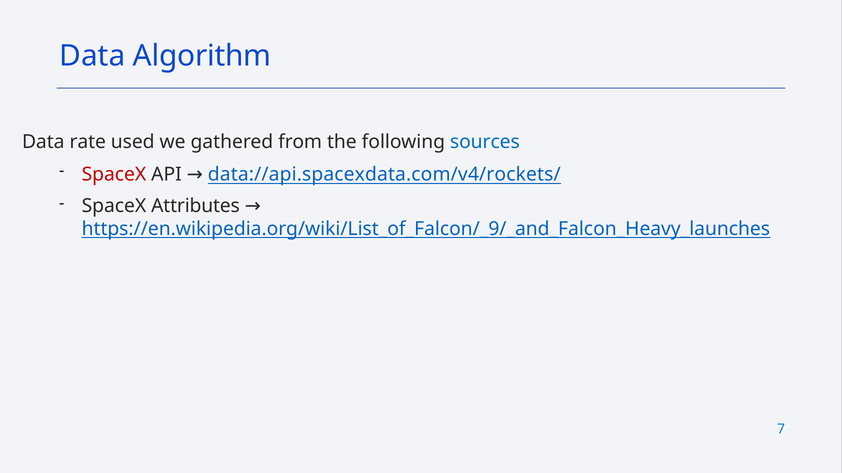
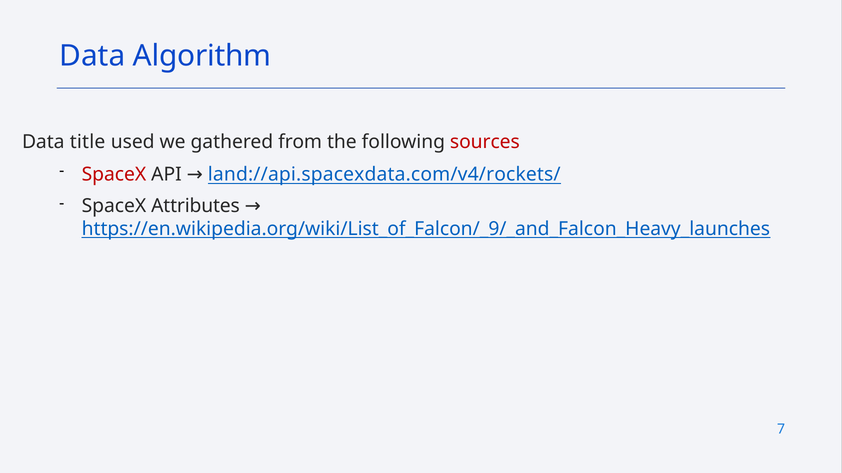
rate: rate -> title (88, 142)
sources colour: blue -> red (485, 142)
data://api.spacexdata.com/v4/rockets/: data://api.spacexdata.com/v4/rockets/ -> land://api.spacexdata.com/v4/rockets/ (384, 175)
